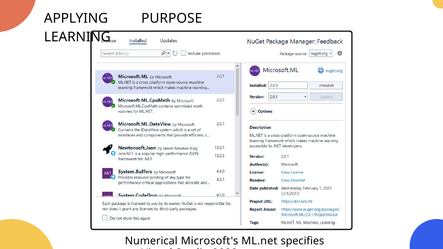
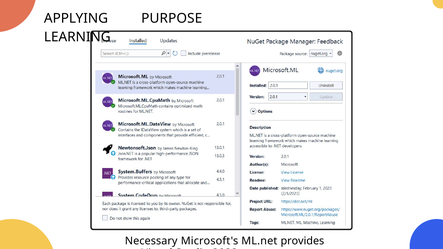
Numerical: Numerical -> Necessary (151, 241)
specifies: specifies -> provides (302, 241)
